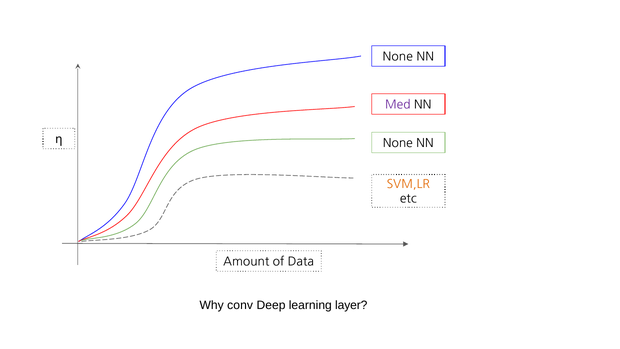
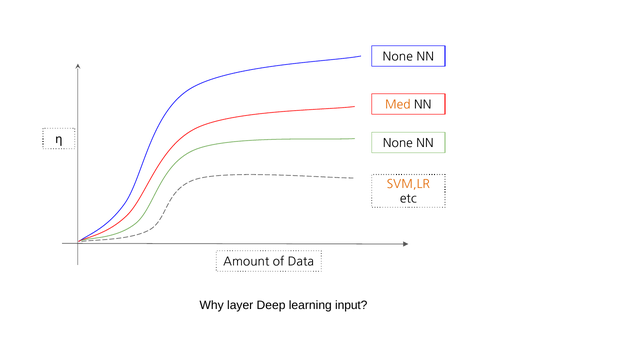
Med colour: purple -> orange (398, 105)
conv: conv -> layer (240, 305)
layer: layer -> input (351, 305)
